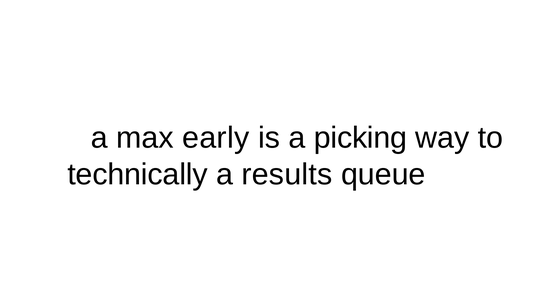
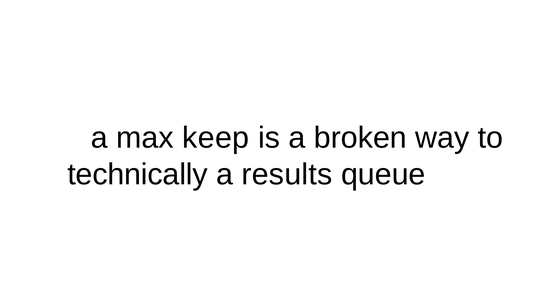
early: early -> keep (216, 138)
picking: picking -> broken (360, 138)
